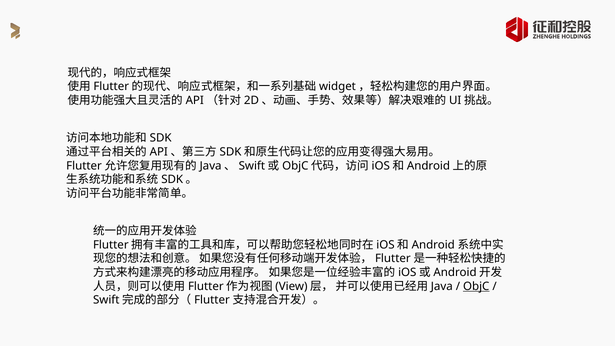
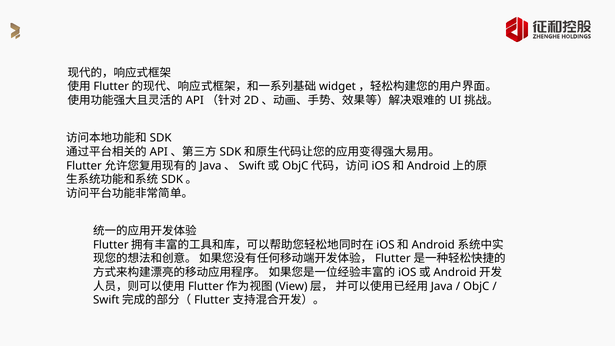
ObjC underline: present -> none (476, 286)
